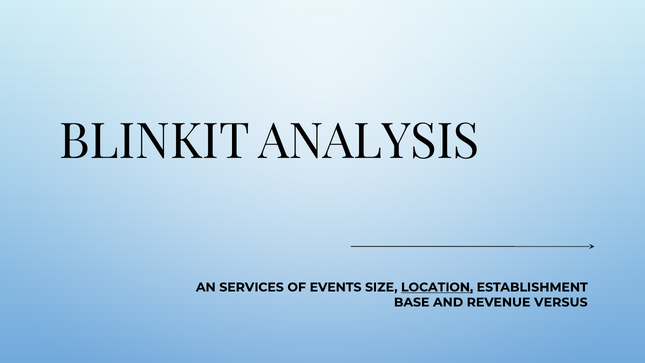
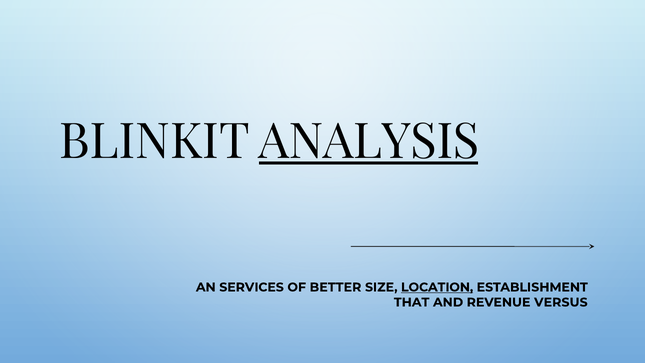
ANALYSIS underline: none -> present (369, 142)
EVENTS: EVENTS -> BETTER (335, 287)
BASE: BASE -> THAT (412, 302)
